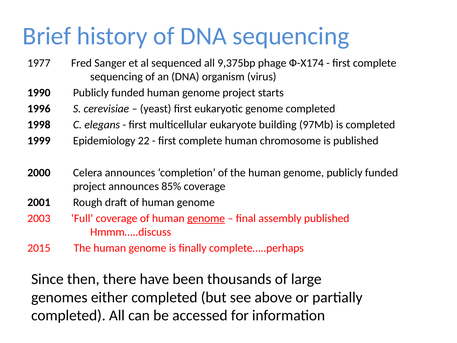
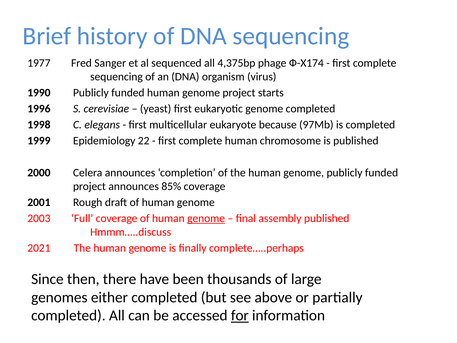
9,375bp: 9,375bp -> 4,375bp (236, 63)
building: building -> because (278, 125)
2015: 2015 -> 2021 (39, 248)
for underline: none -> present (240, 315)
